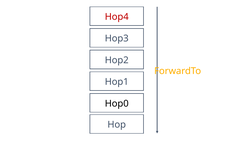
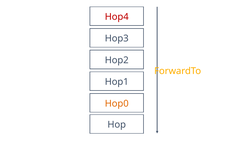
Hop0 colour: black -> orange (117, 104)
